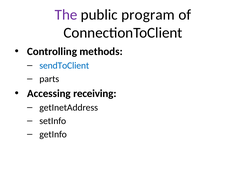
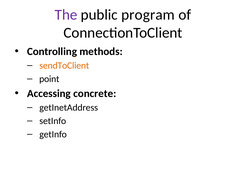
sendToClient colour: blue -> orange (64, 66)
parts: parts -> point (49, 79)
receiving: receiving -> concrete (95, 94)
